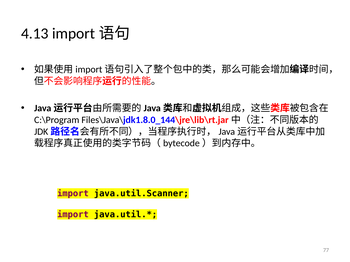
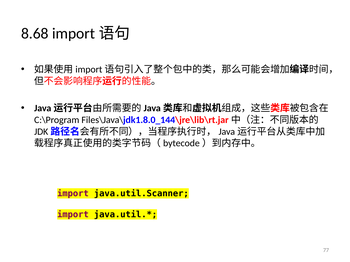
4.13: 4.13 -> 8.68 (35, 33)
